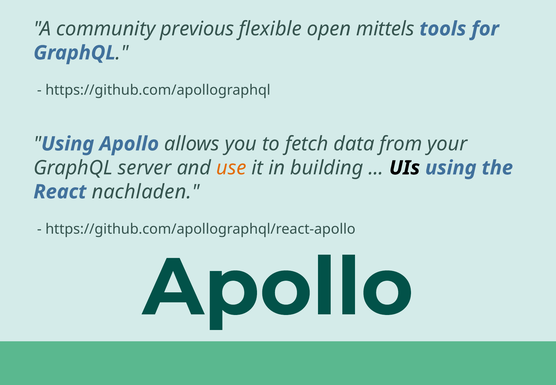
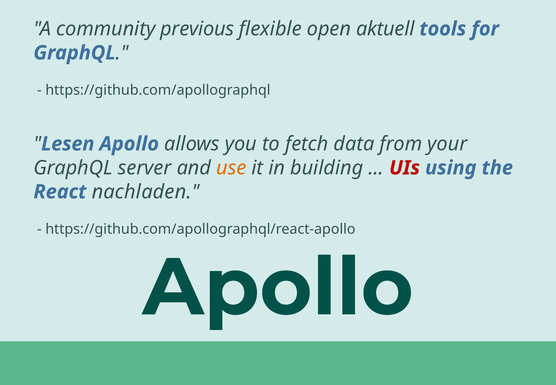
mittels: mittels -> aktuell (385, 29)
Using: Using -> Lesen (68, 144)
UIs colour: black -> red (405, 168)
